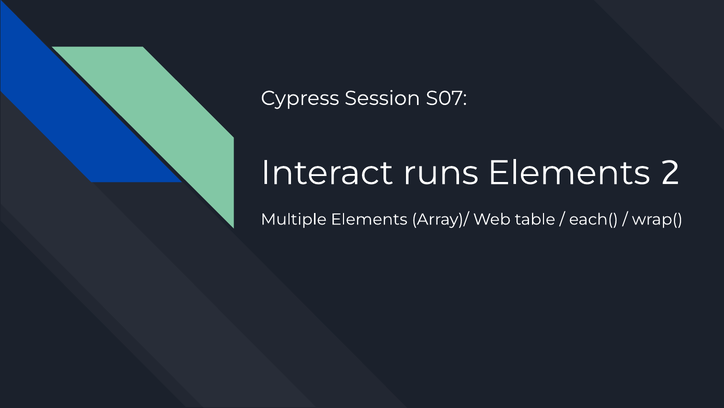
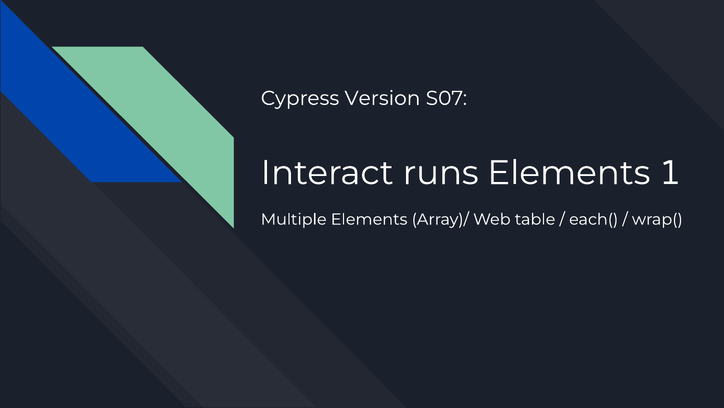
Session: Session -> Version (382, 98)
2: 2 -> 1 (670, 173)
